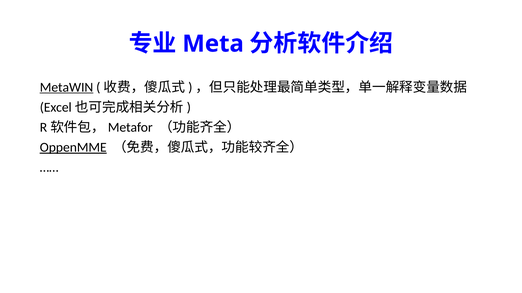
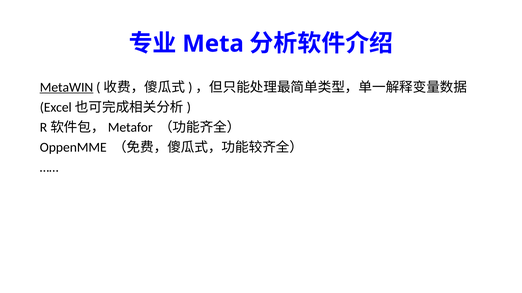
OppenMME underline: present -> none (73, 148)
